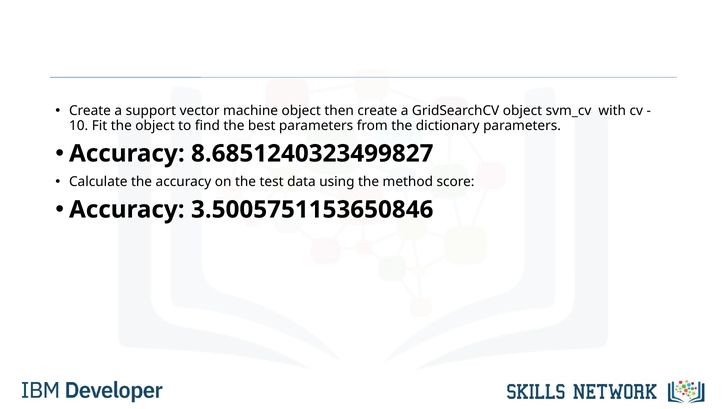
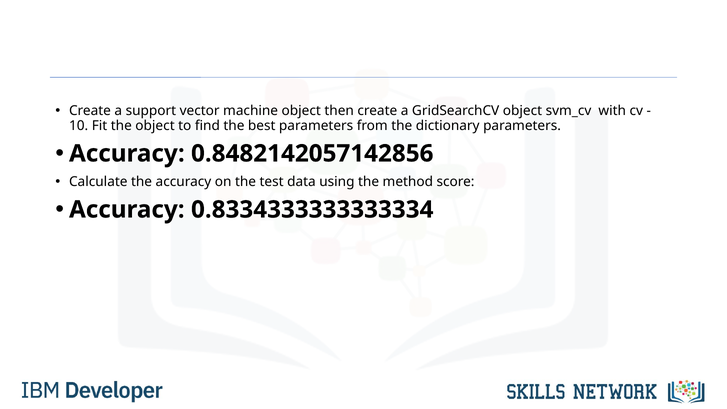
8.6851240323499827: 8.6851240323499827 -> 0.8482142057142856 (312, 154)
3.5005751153650846: 3.5005751153650846 -> 0.8334333333333334 (312, 210)
